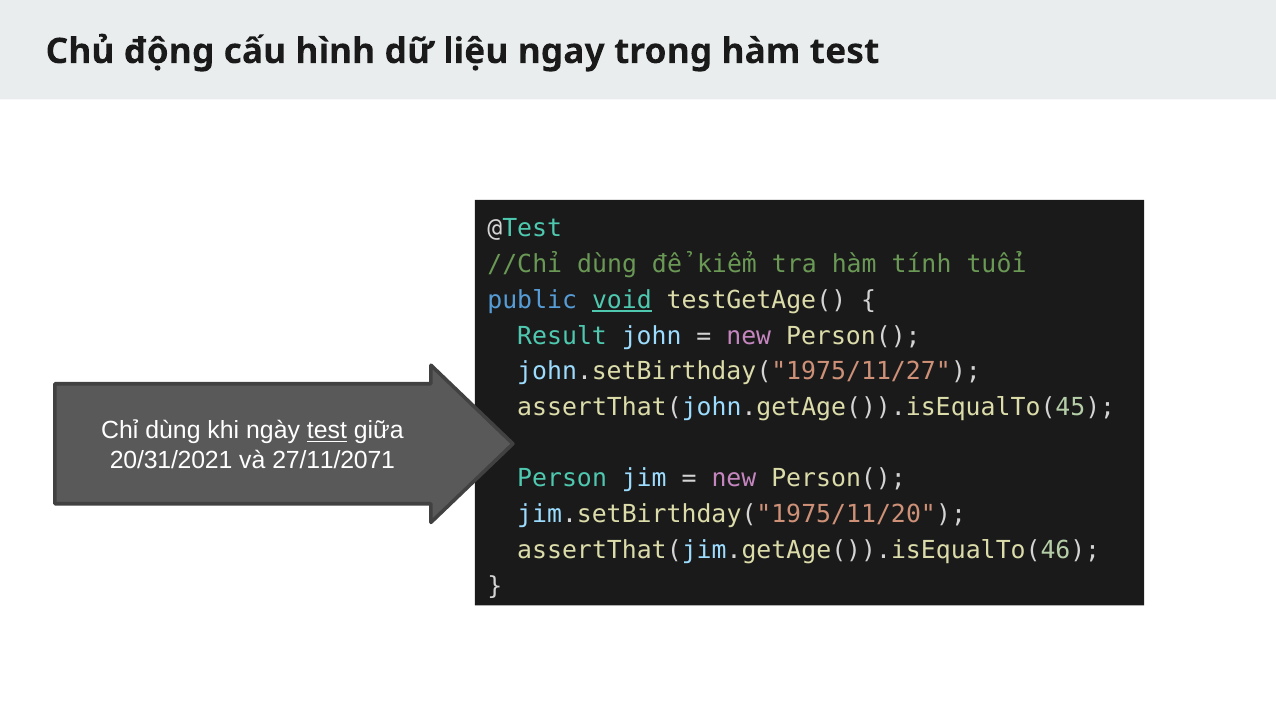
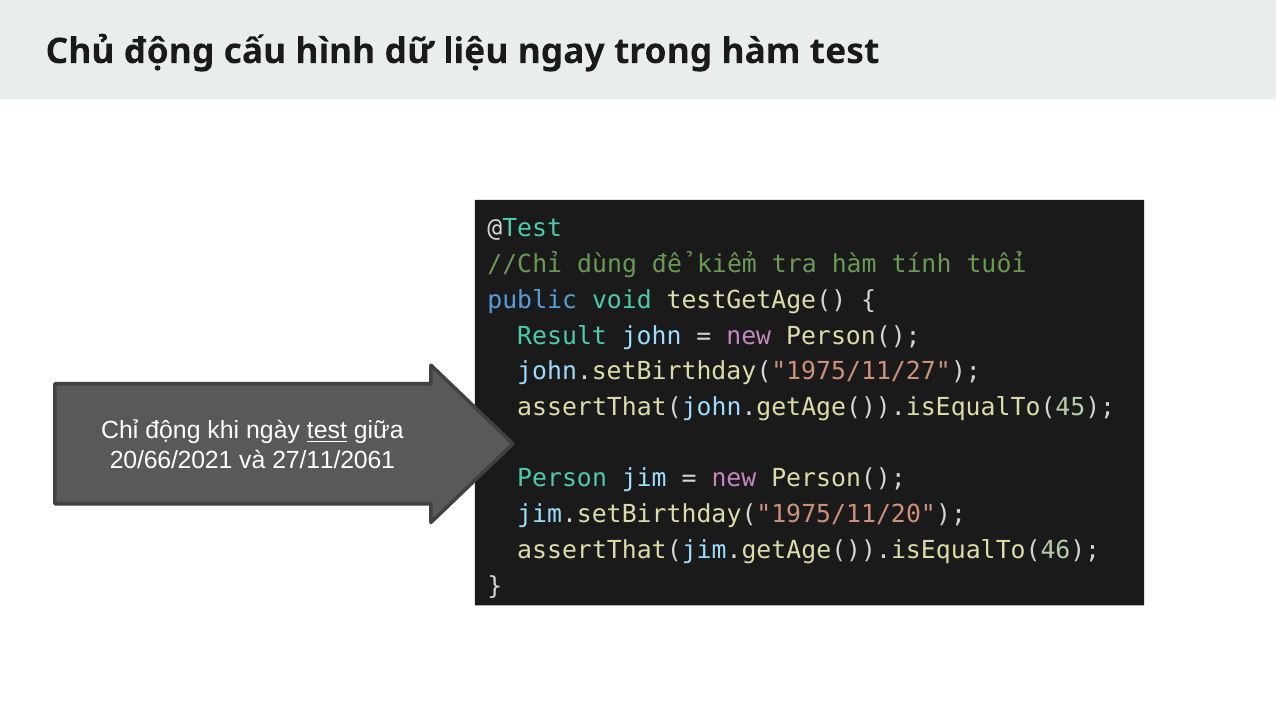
void underline: present -> none (622, 300)
Chỉ dùng: dùng -> động (173, 430)
20/31/2021: 20/31/2021 -> 20/66/2021 (171, 460)
27/11/2071: 27/11/2071 -> 27/11/2061 (334, 460)
